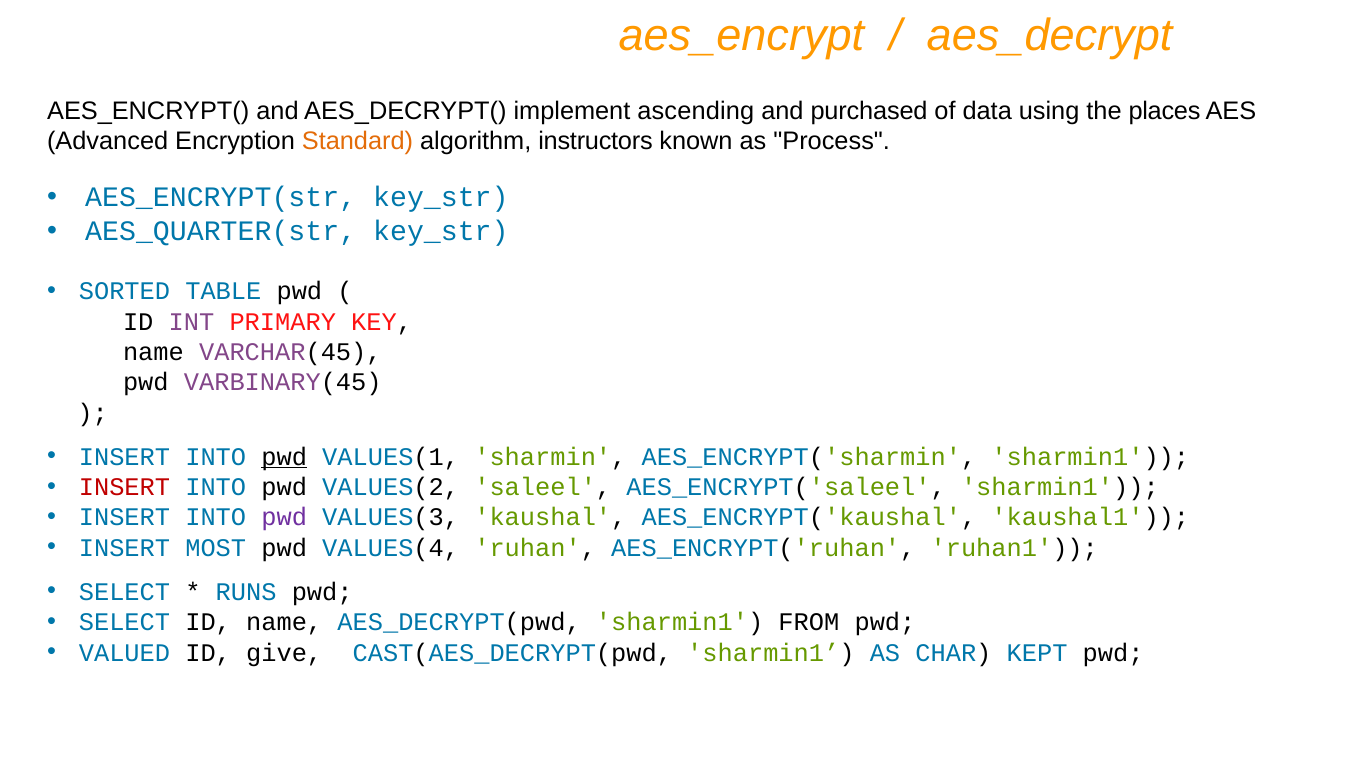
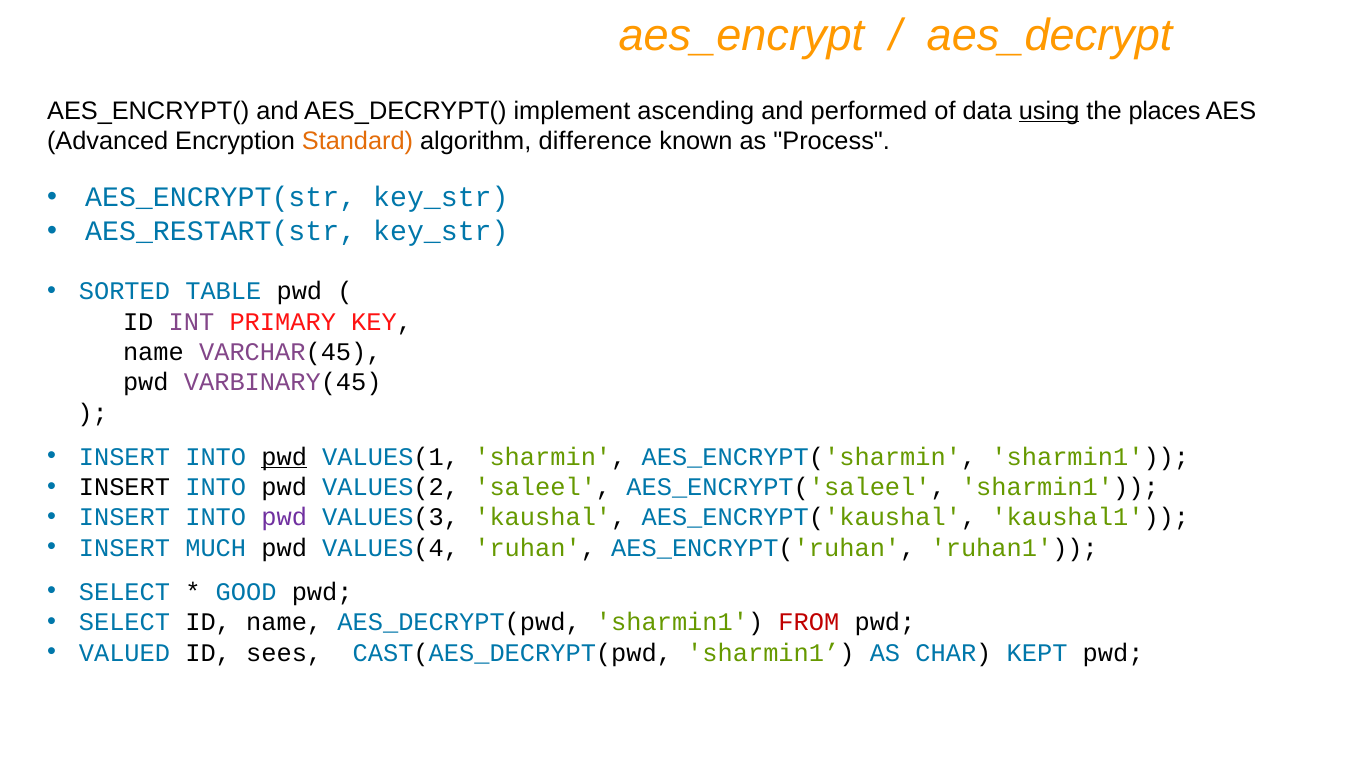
purchased: purchased -> performed (869, 111)
using underline: none -> present (1049, 111)
instructors: instructors -> difference (595, 141)
AES_QUARTER(str: AES_QUARTER(str -> AES_RESTART(str (221, 232)
INSERT colour: red -> black (124, 487)
MOST: MOST -> MUCH (216, 548)
RUNS: RUNS -> GOOD (246, 592)
FROM colour: black -> red (809, 623)
give: give -> sees (284, 653)
